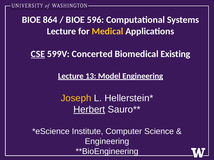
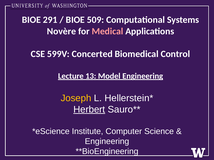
864: 864 -> 291 (50, 20)
596: 596 -> 509 (95, 20)
Lecture: Lecture -> Novère (61, 31)
Medical colour: yellow -> pink (107, 31)
CSE underline: present -> none (38, 54)
Existing: Existing -> Control (175, 54)
